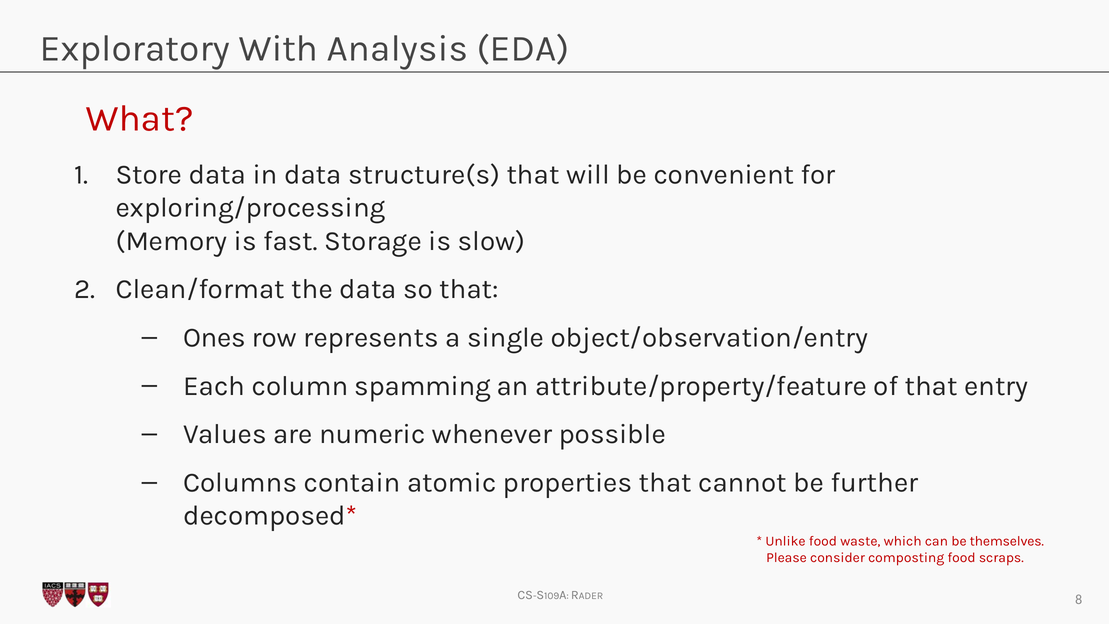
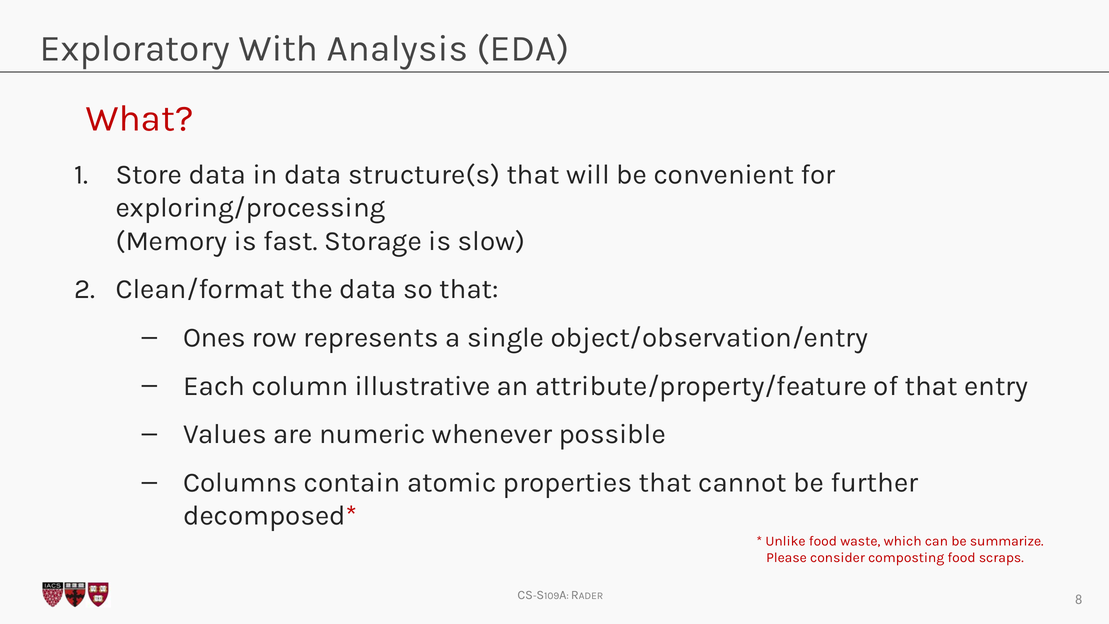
spamming: spamming -> illustrative (423, 386)
themselves: themselves -> summarize (1007, 541)
